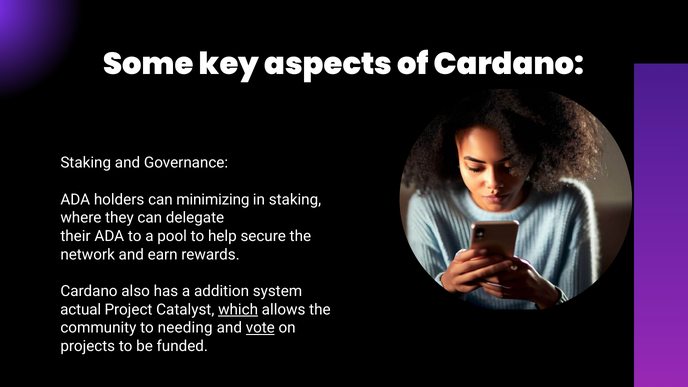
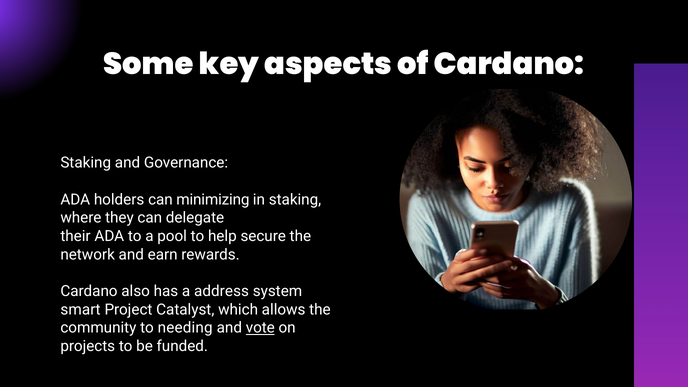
addition: addition -> address (222, 291)
actual: actual -> smart (81, 310)
which underline: present -> none (238, 310)
